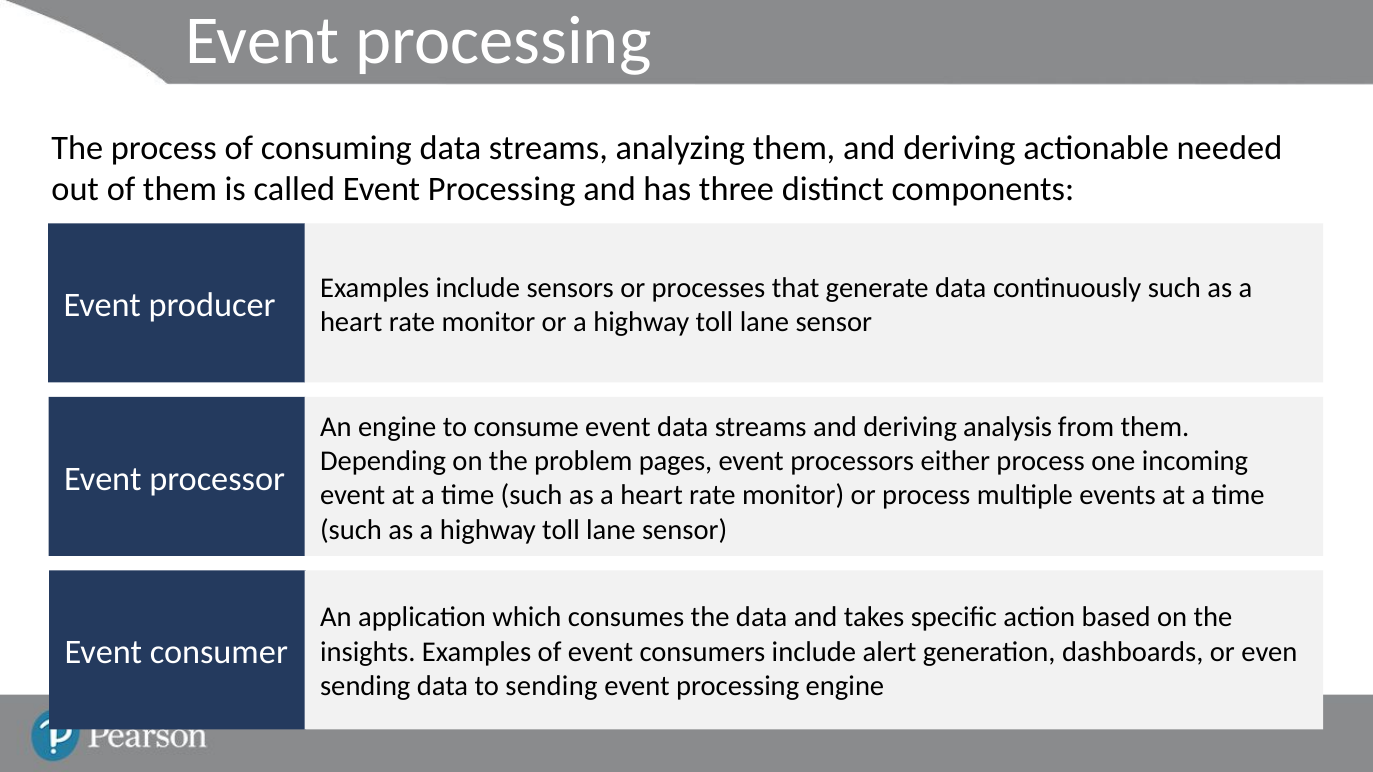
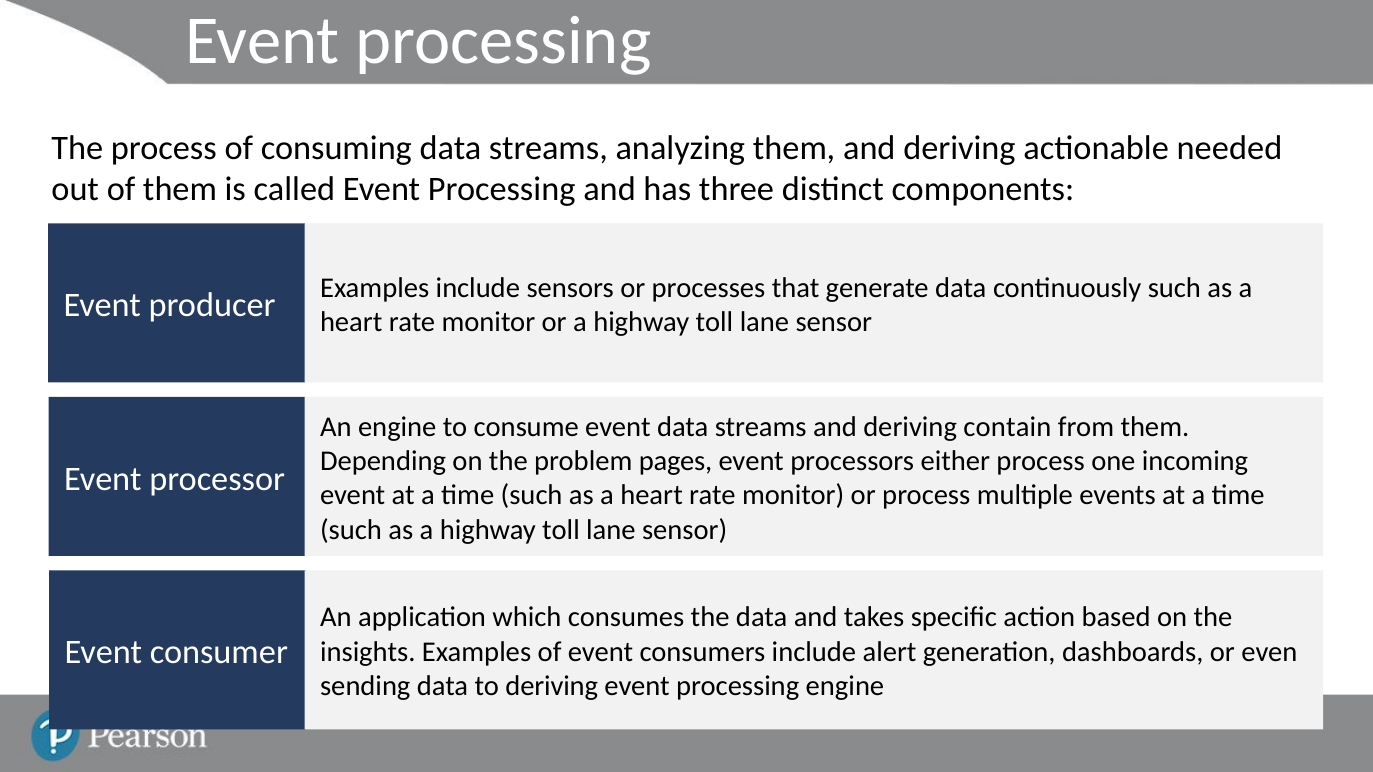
analysis: analysis -> contain (1007, 427)
to sending: sending -> deriving (552, 686)
